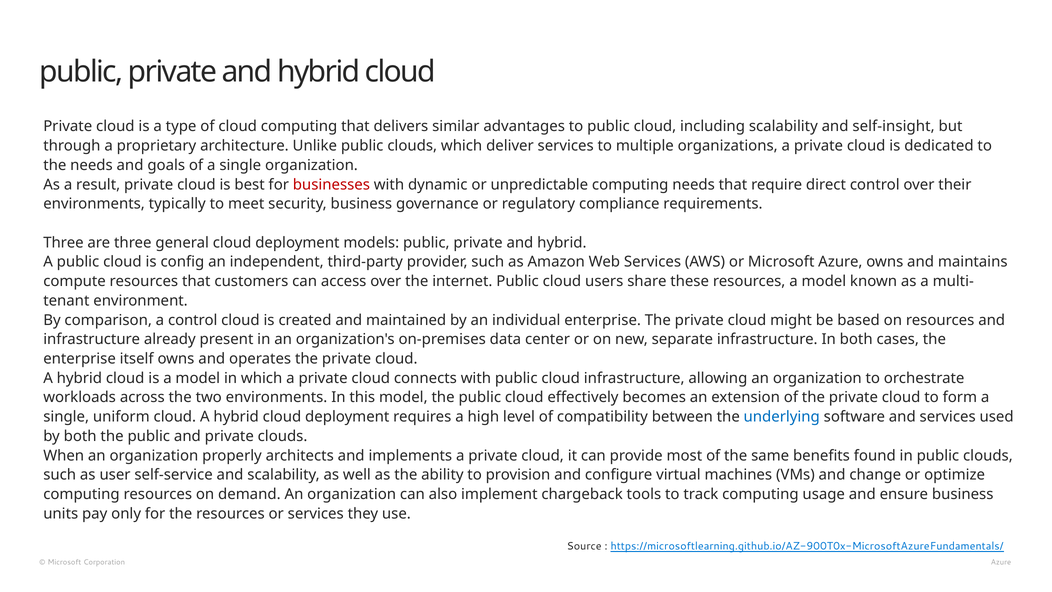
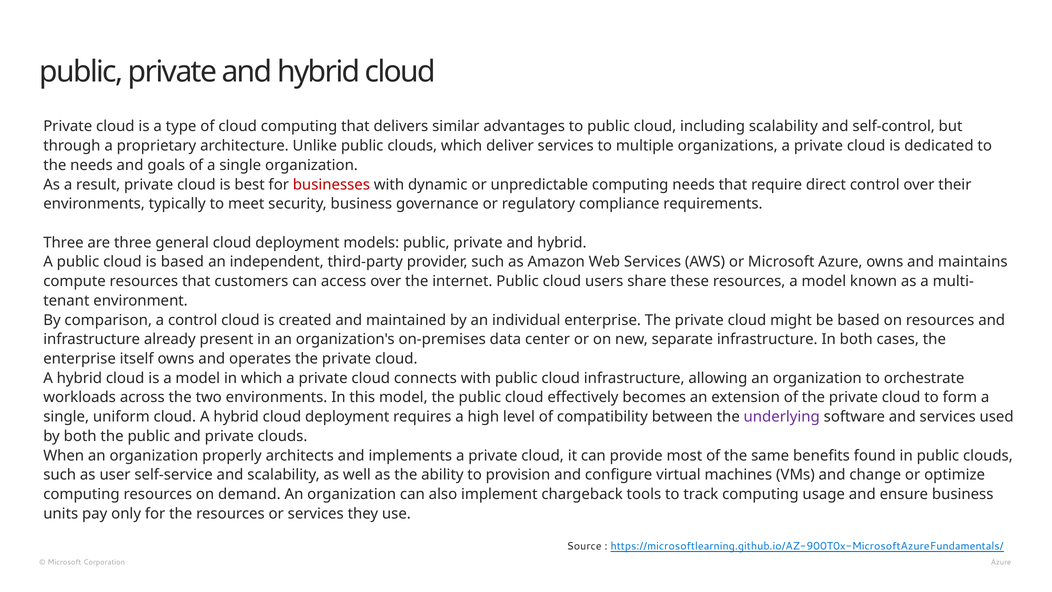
self-insight: self-insight -> self-control (894, 126)
is config: config -> based (182, 262)
underlying colour: blue -> purple (782, 417)
